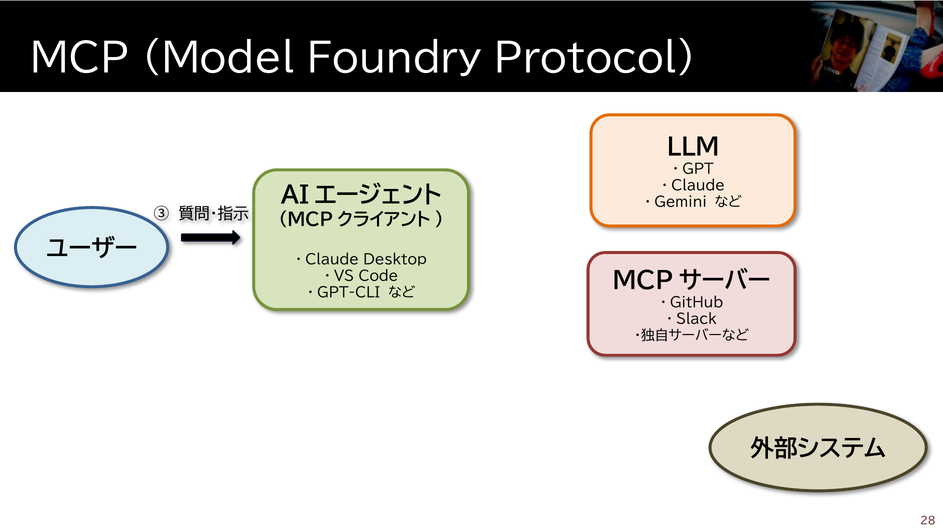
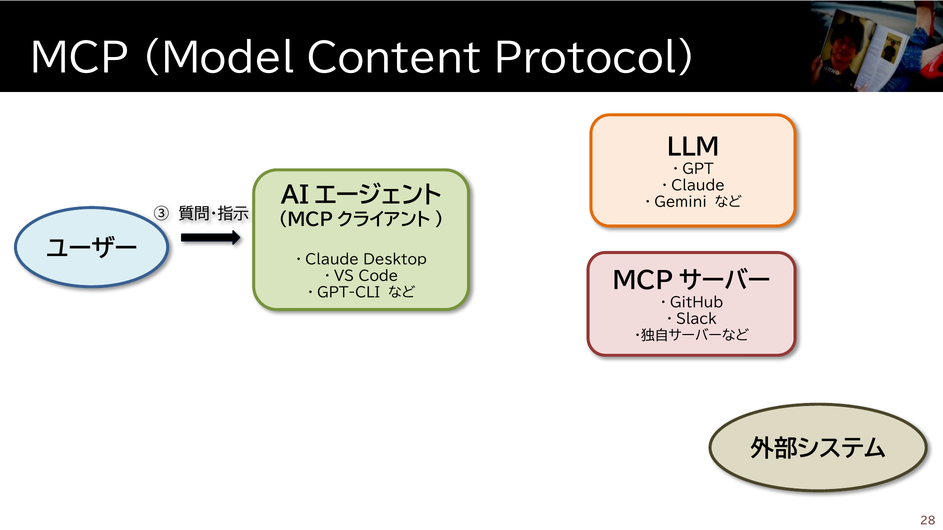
Foundry: Foundry -> Content (394, 59)
